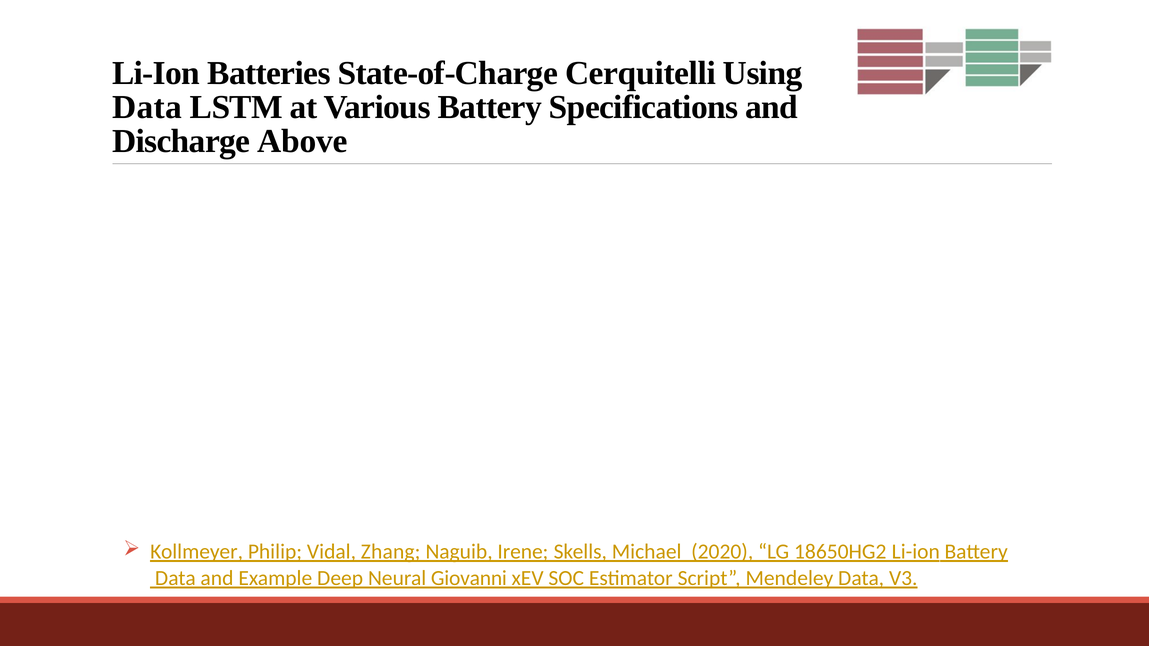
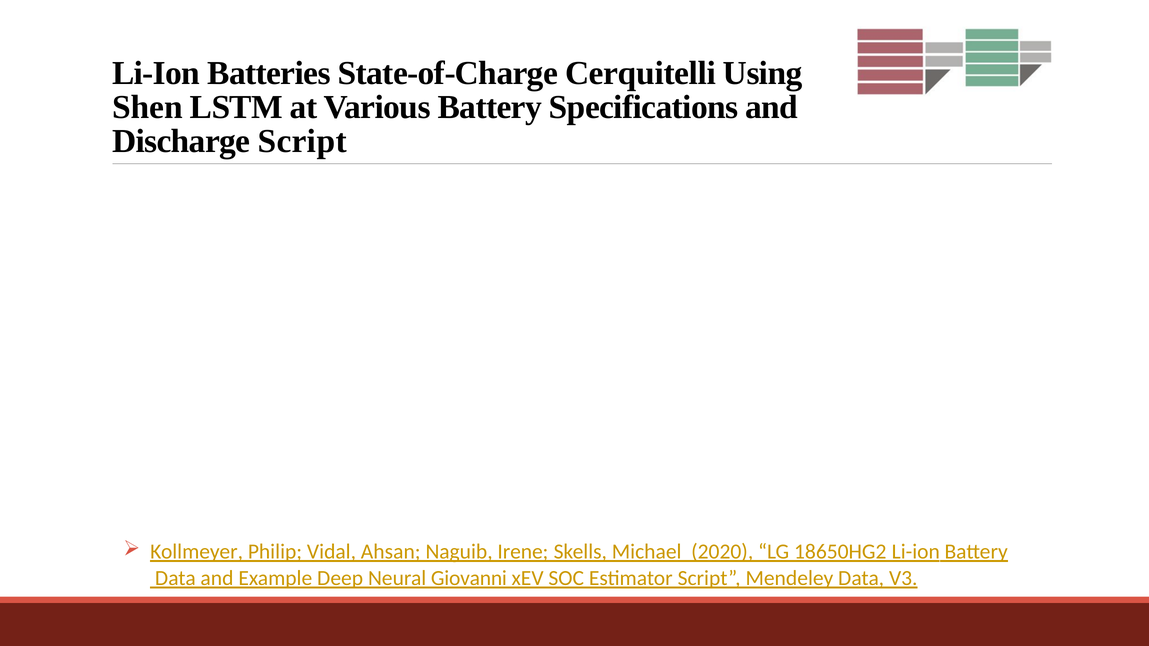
Data: Data -> Shen (147, 107)
Discharge Above: Above -> Script (302, 141)
Zhang: Zhang -> Ahsan (391, 552)
